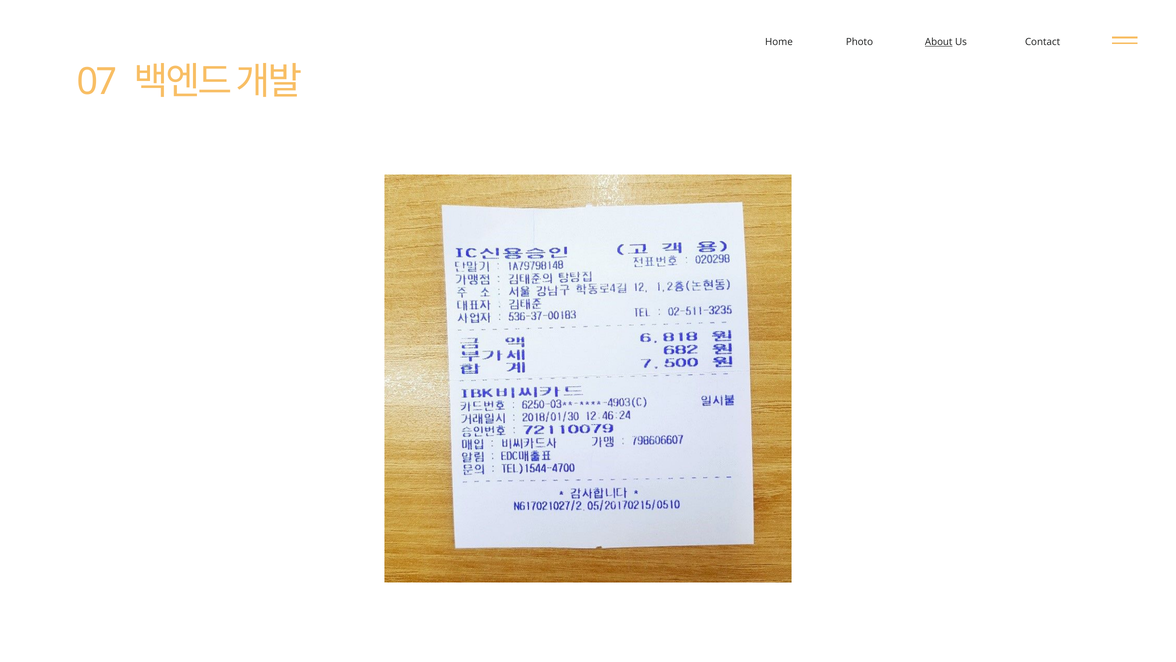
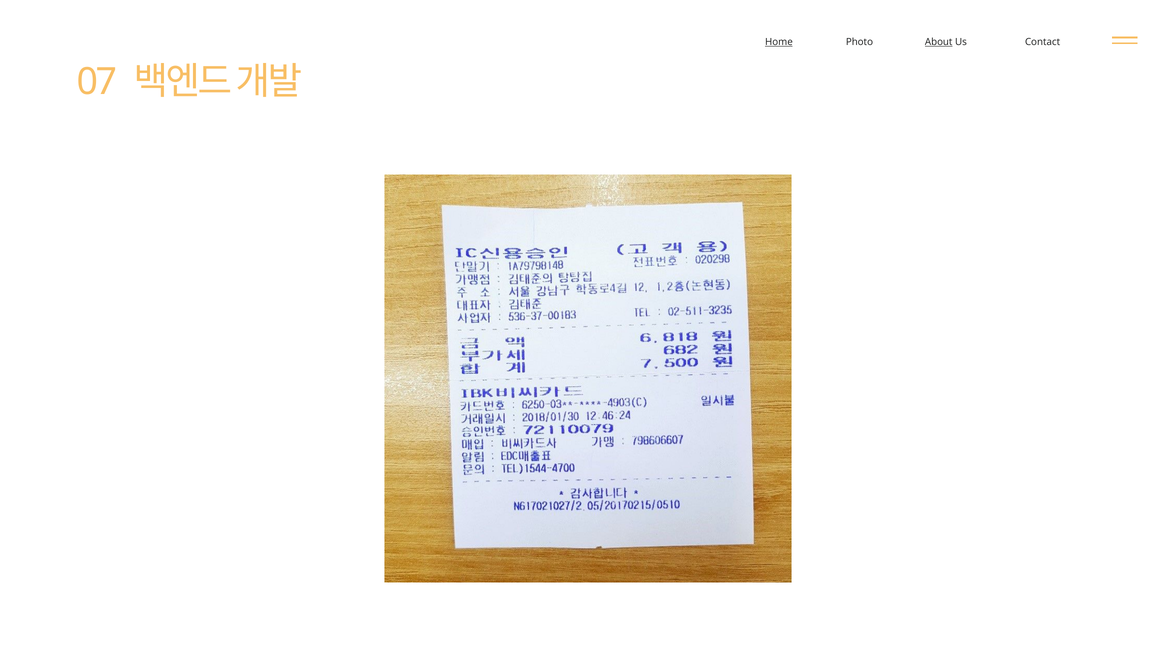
Home underline: none -> present (779, 42)
